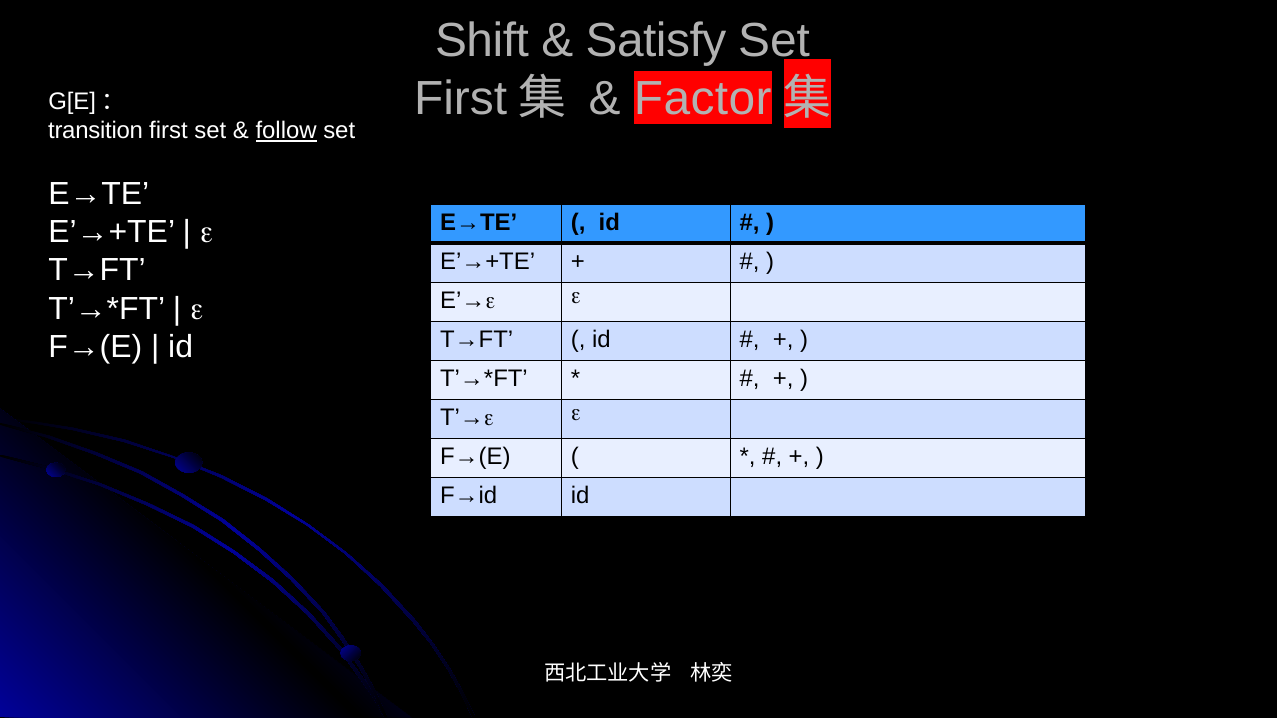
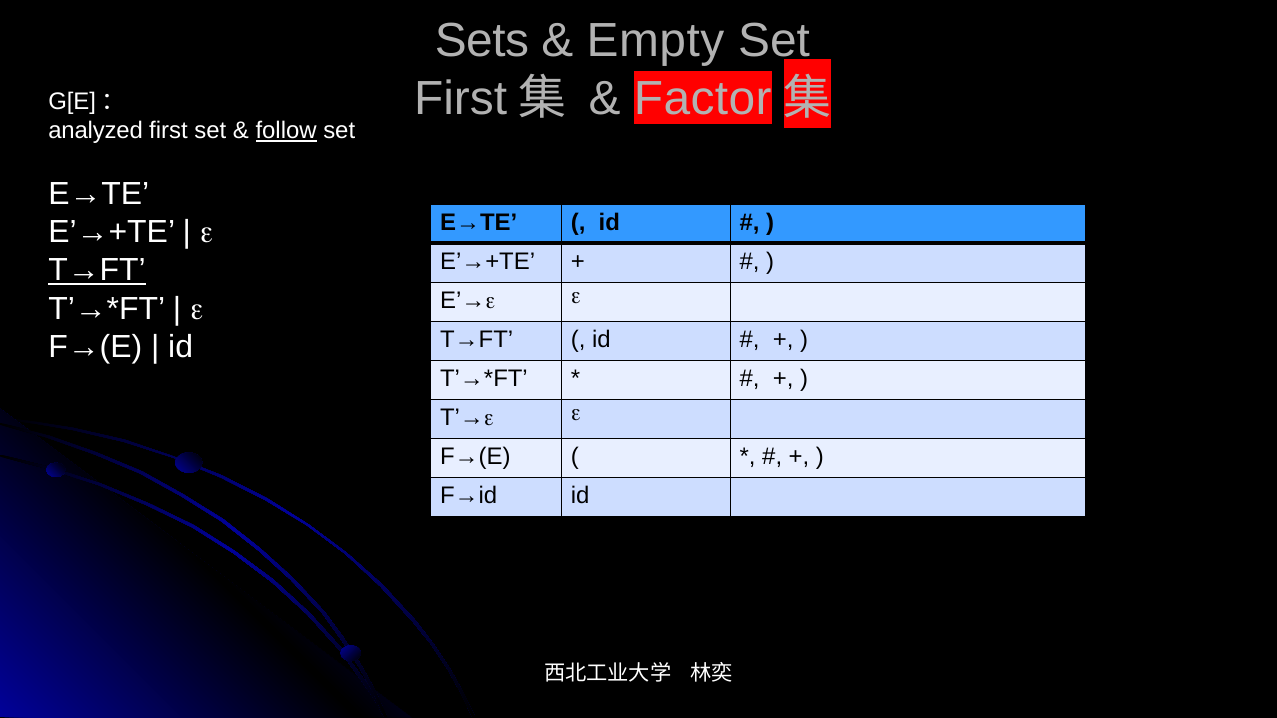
Shift: Shift -> Sets (482, 41)
Satisfy: Satisfy -> Empty (655, 41)
transition: transition -> analyzed (96, 131)
T→FT underline: none -> present (97, 270)
